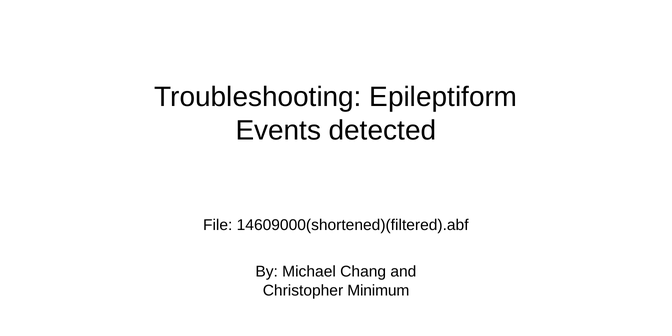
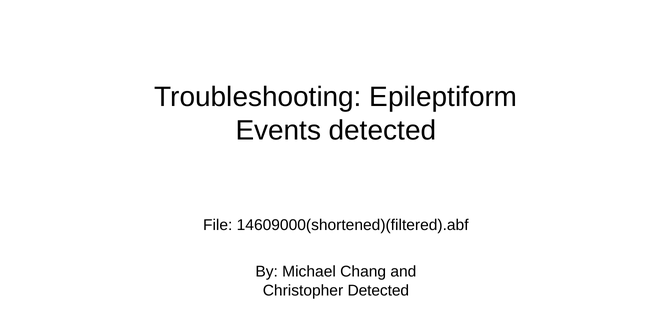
Christopher Minimum: Minimum -> Detected (378, 290)
